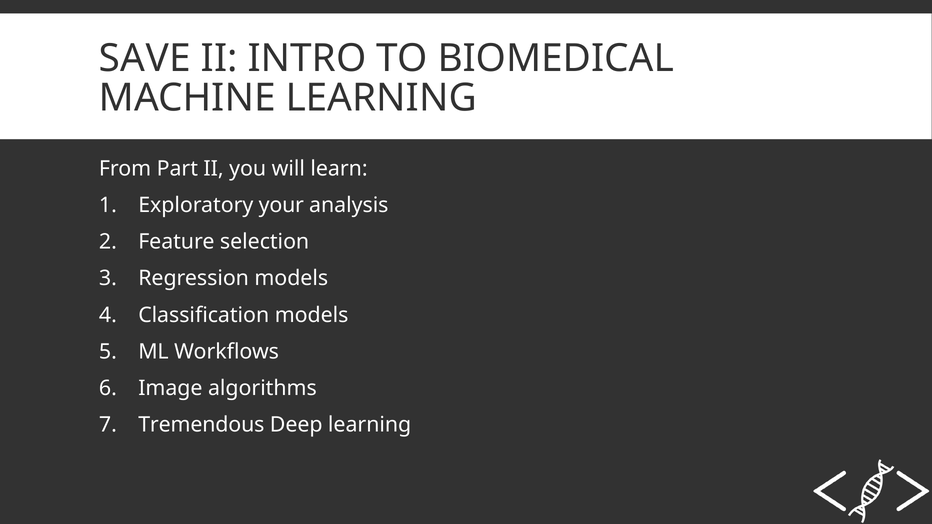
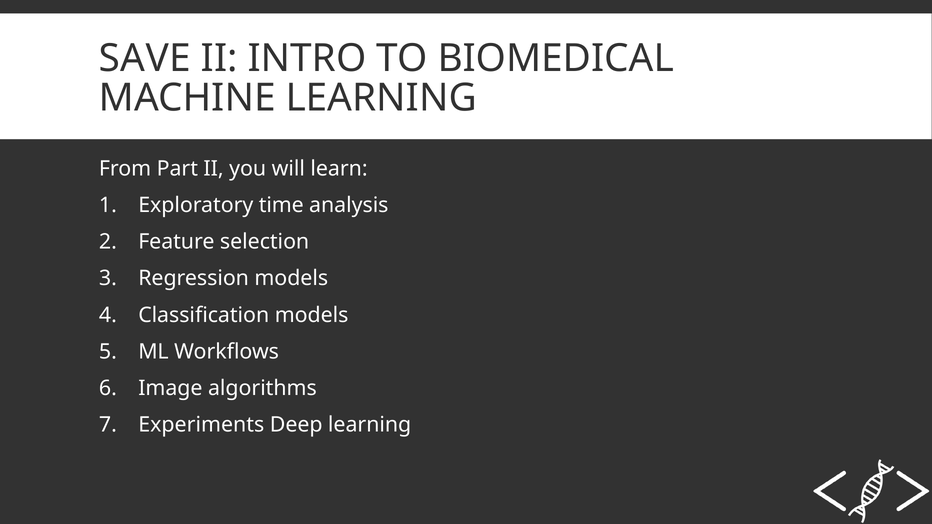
your: your -> time (281, 205)
Tremendous: Tremendous -> Experiments (201, 425)
